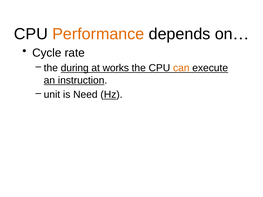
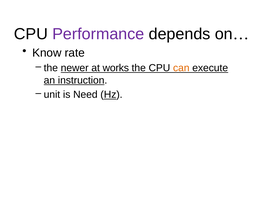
Performance colour: orange -> purple (98, 34)
Cycle: Cycle -> Know (47, 53)
during: during -> newer (75, 68)
